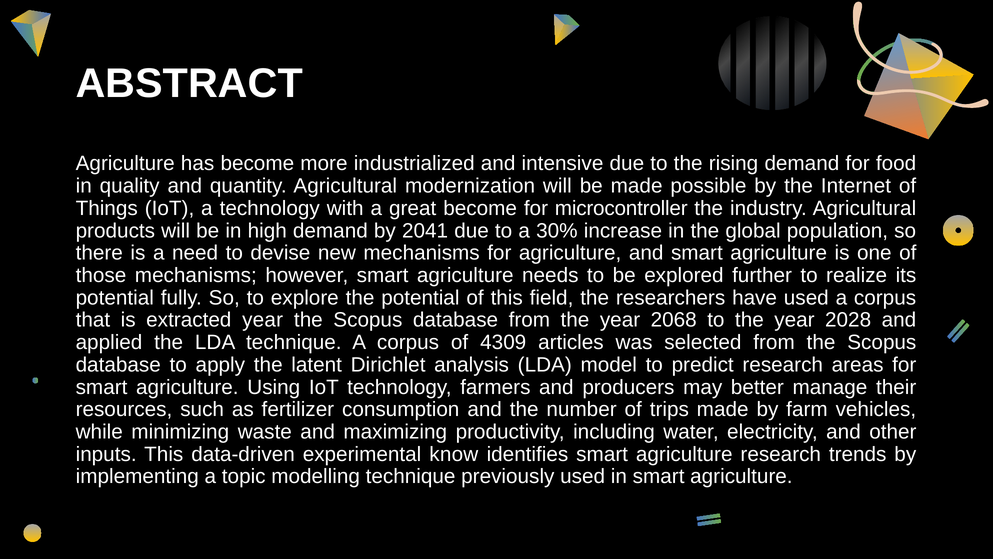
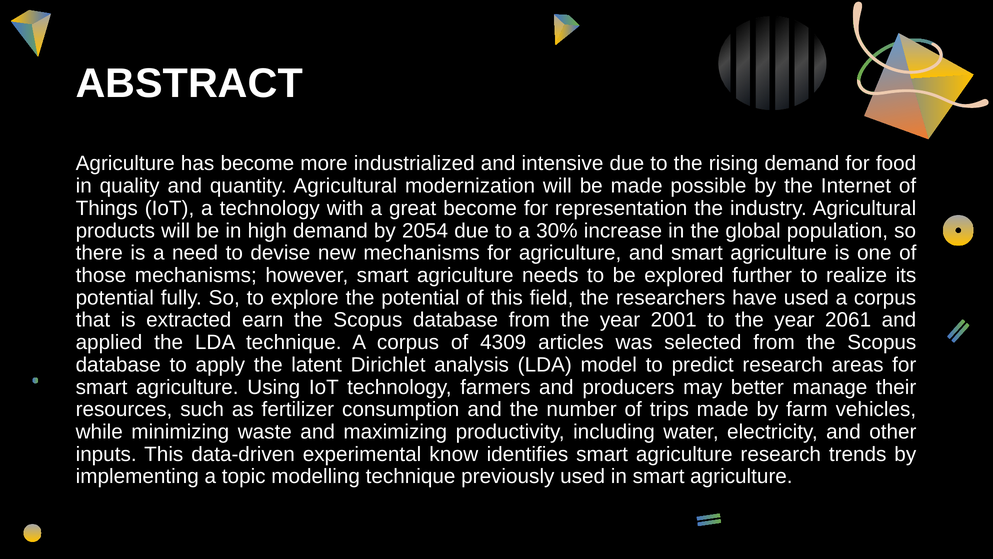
microcontroller: microcontroller -> representation (621, 208)
2041: 2041 -> 2054 (425, 230)
extracted year: year -> earn (263, 320)
2068: 2068 -> 2001 (674, 320)
2028: 2028 -> 2061 (848, 320)
